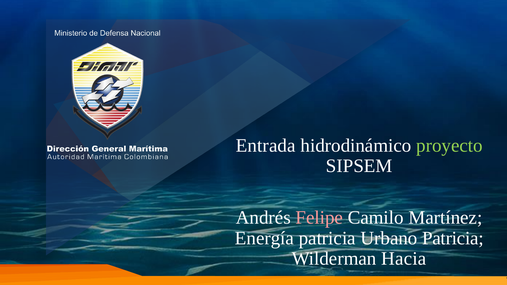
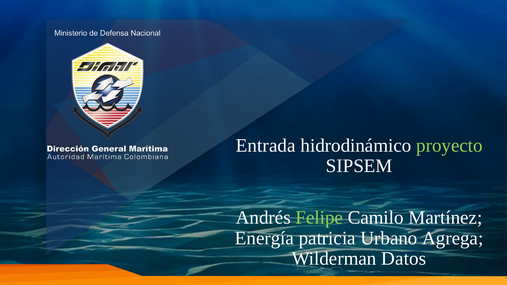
Felipe colour: pink -> light green (319, 218)
Urbano Patricia: Patricia -> Agrega (453, 238)
Hacia: Hacia -> Datos (404, 259)
